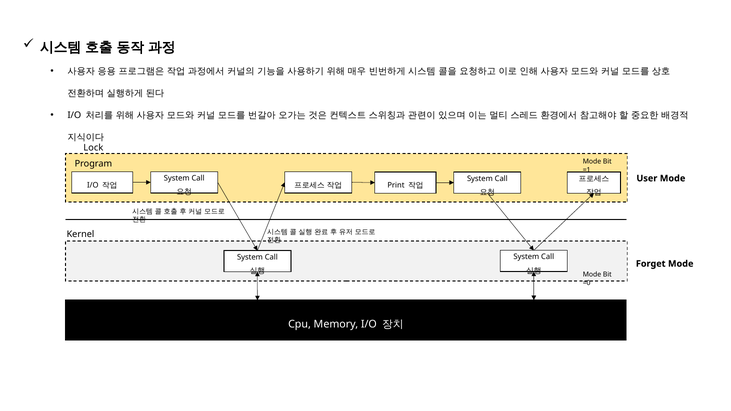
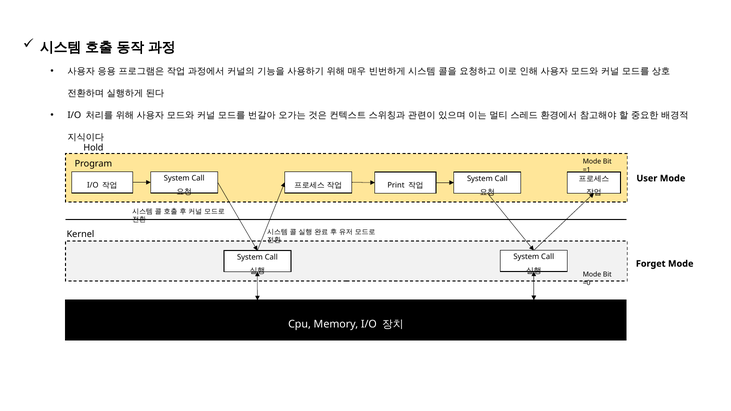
Lock: Lock -> Hold (93, 148)
